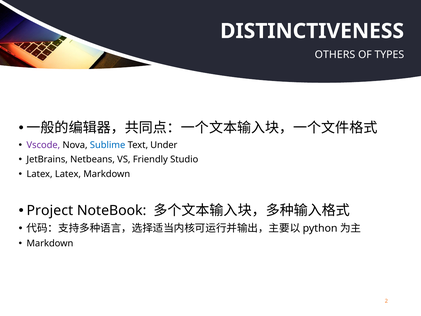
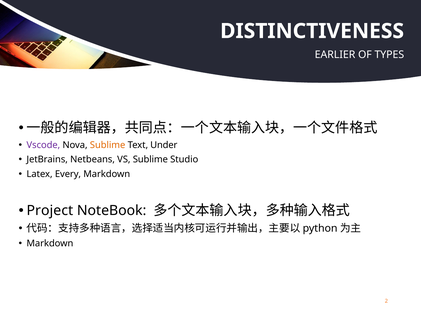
OTHERS: OTHERS -> EARLIER (335, 55)
Sublime colour: blue -> orange (108, 145)
VS Friendly: Friendly -> Sublime (150, 159)
Latex Latex: Latex -> Every (68, 174)
